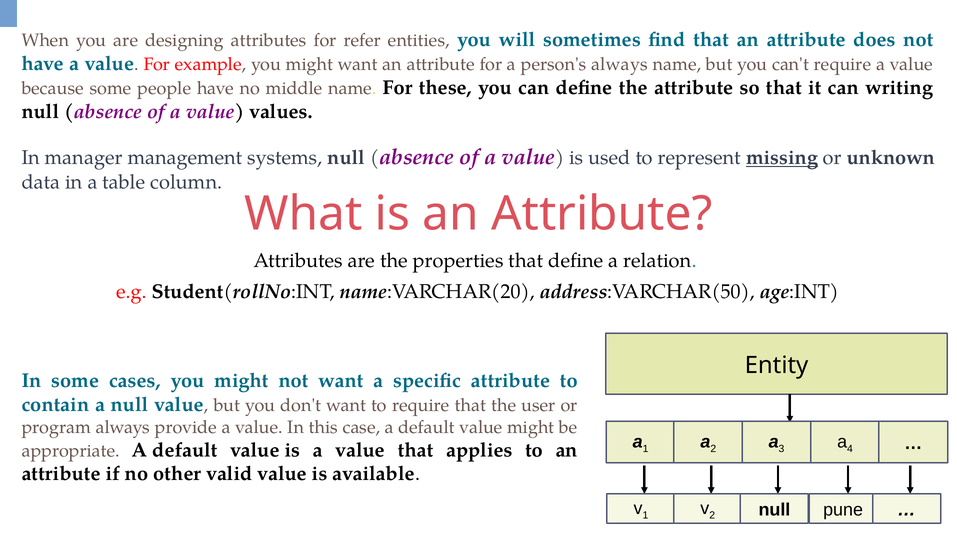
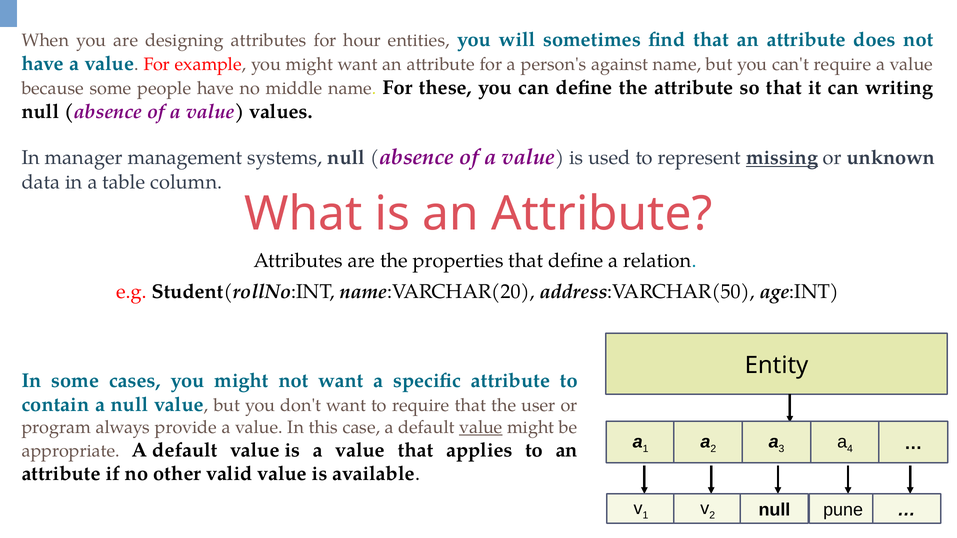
refer: refer -> hour (362, 40)
person's always: always -> against (620, 64)
value underline: none -> present (481, 427)
